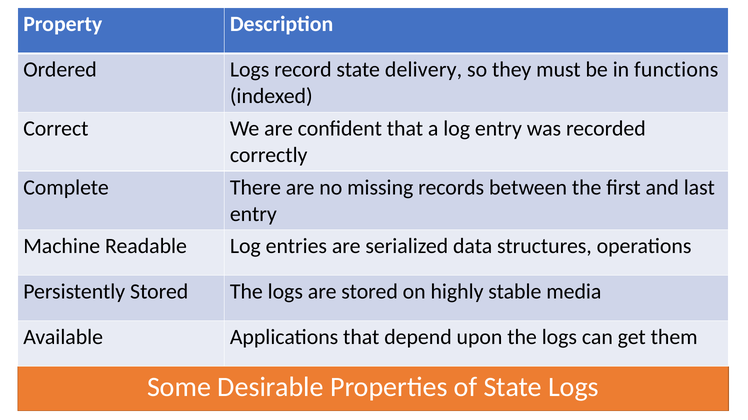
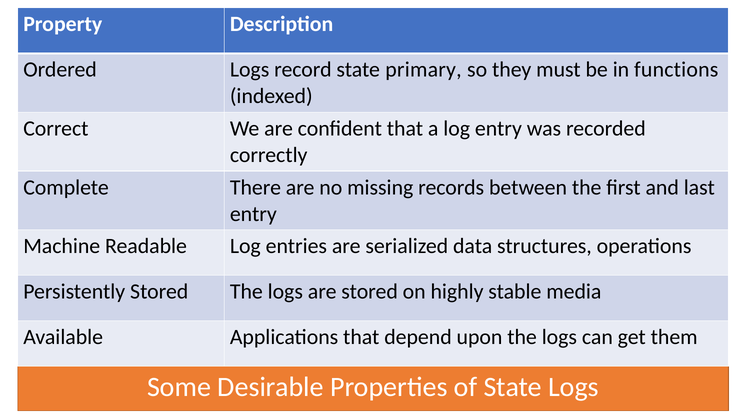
delivery: delivery -> primary (423, 70)
